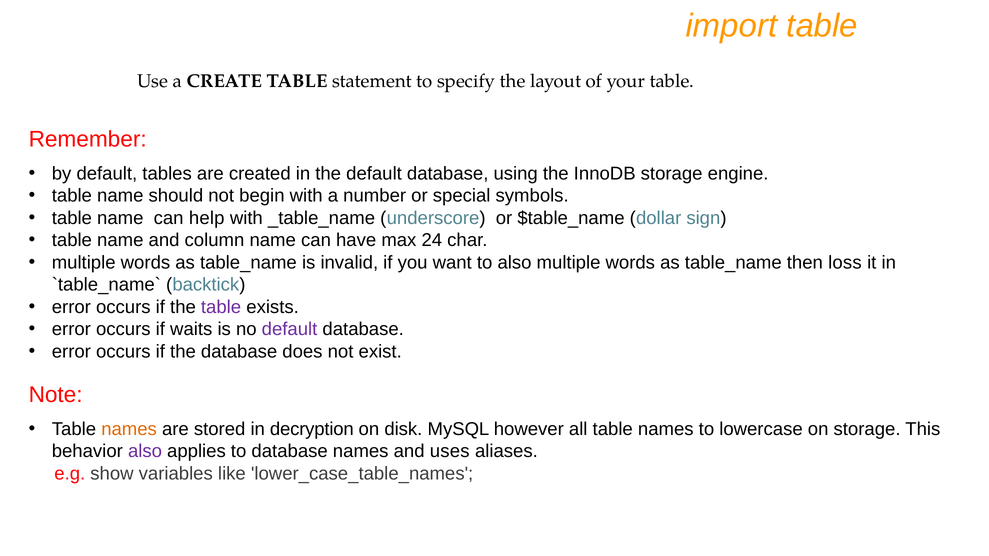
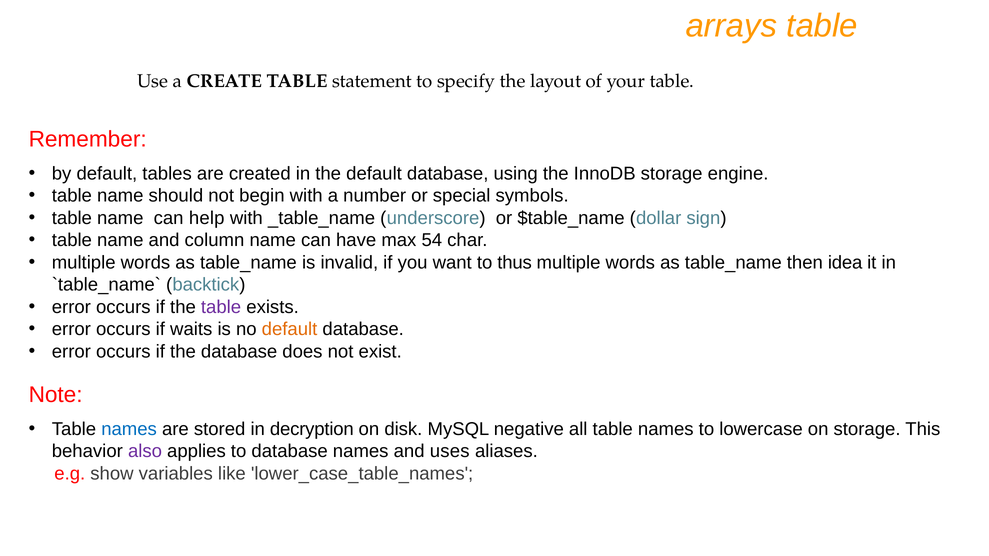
import: import -> arrays (731, 26)
24: 24 -> 54 (432, 240)
to also: also -> thus (515, 263)
loss: loss -> idea (845, 263)
default colour: purple -> orange (290, 329)
names colour: orange -> blue (129, 429)
however: however -> negative (529, 429)
